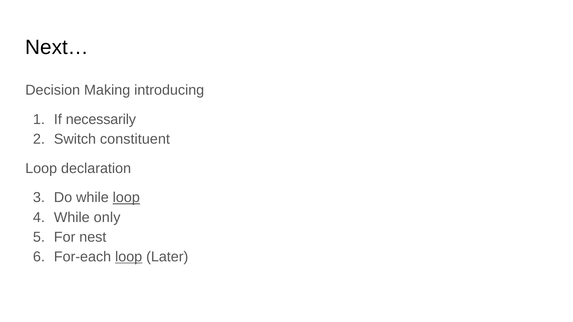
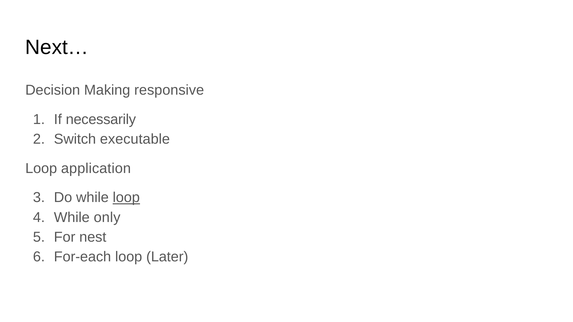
introducing: introducing -> responsive (169, 90)
constituent: constituent -> executable (135, 139)
declaration: declaration -> application (96, 168)
loop underline: present -> none (129, 257)
